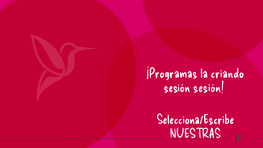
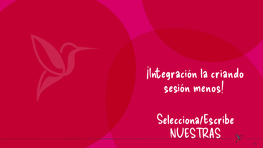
¡Programas: ¡Programas -> ¡Integración (172, 74)
sesión sesión: sesión -> menos (209, 88)
